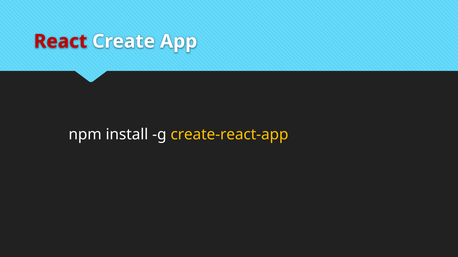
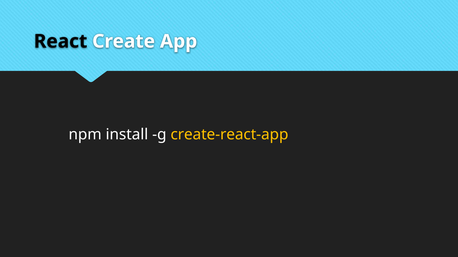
React colour: red -> black (61, 41)
